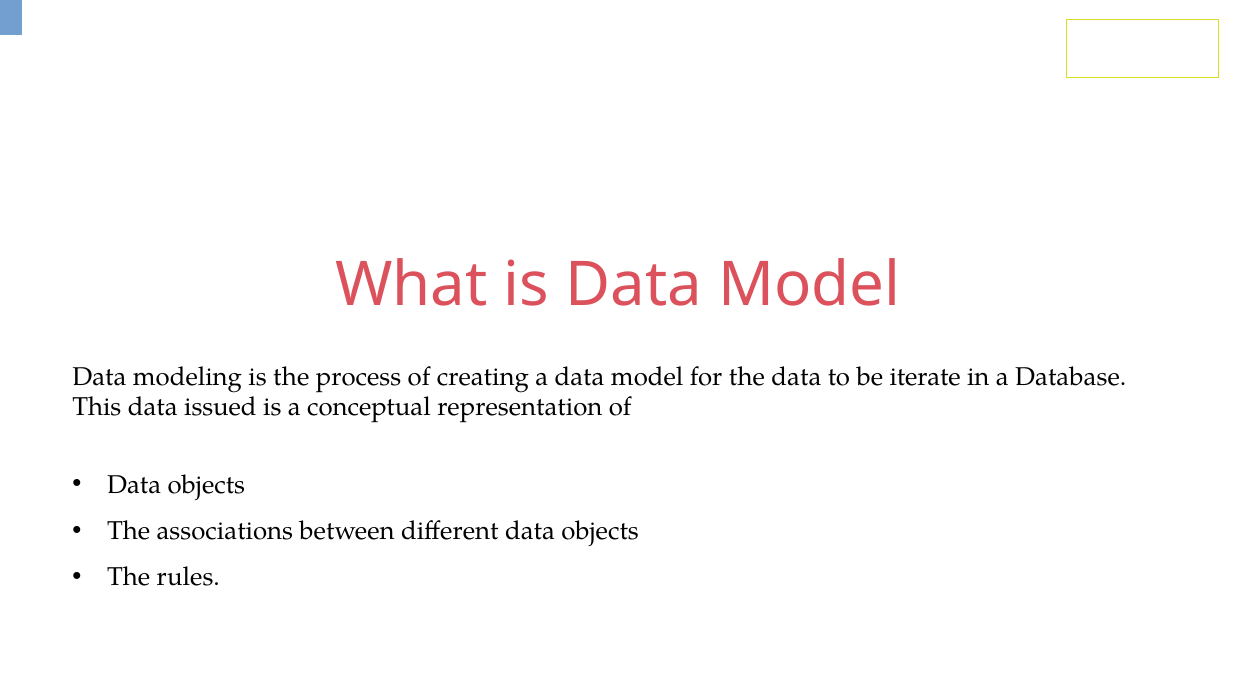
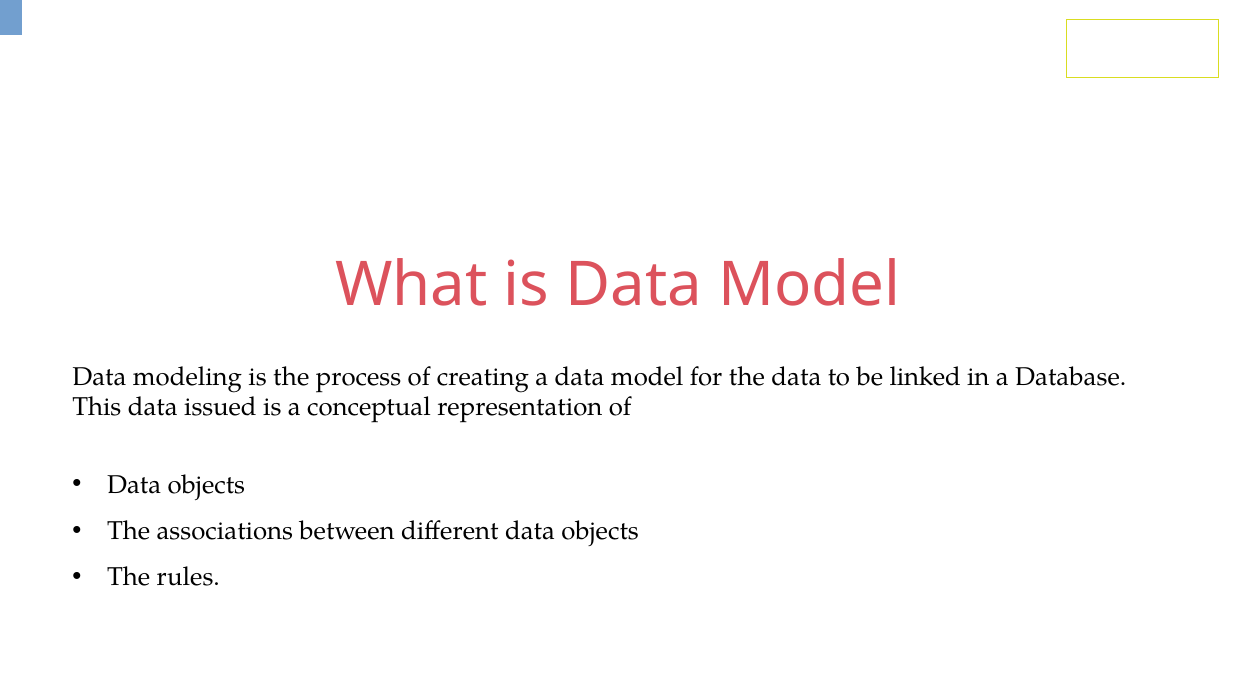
iterate: iterate -> linked (925, 377)
